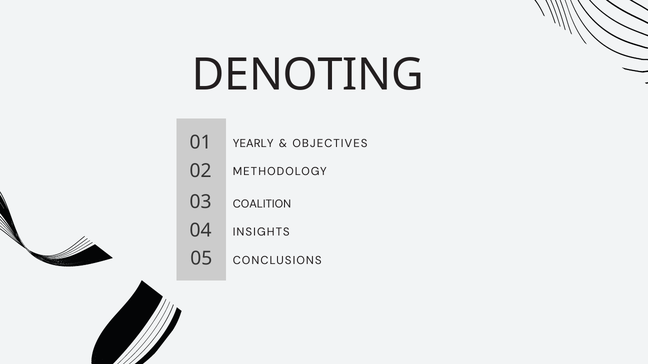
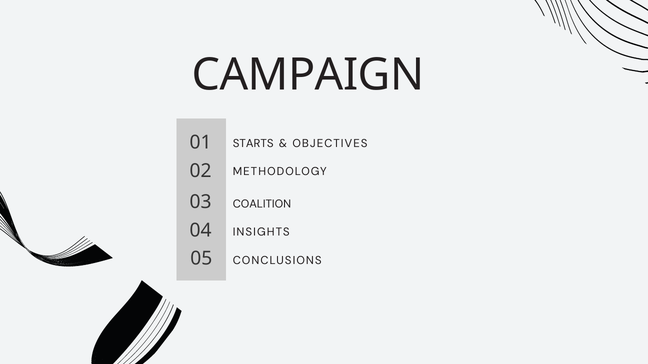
DENOTING: DENOTING -> CAMPAIGN (308, 75)
YEARLY: YEARLY -> STARTS (253, 143)
